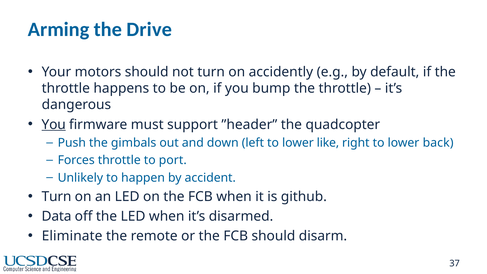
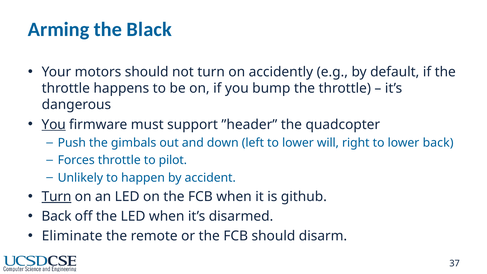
Drive: Drive -> Black (149, 30)
like: like -> will (328, 143)
port: port -> pilot (173, 160)
Turn underline: none -> present (57, 197)
Data: Data -> Back (57, 216)
